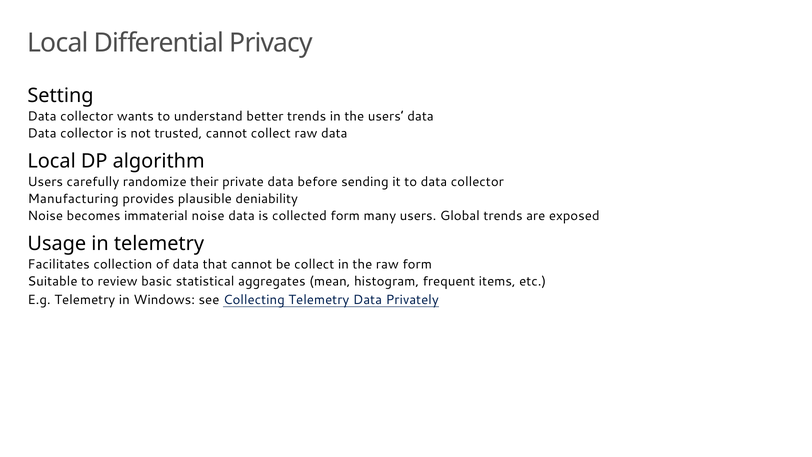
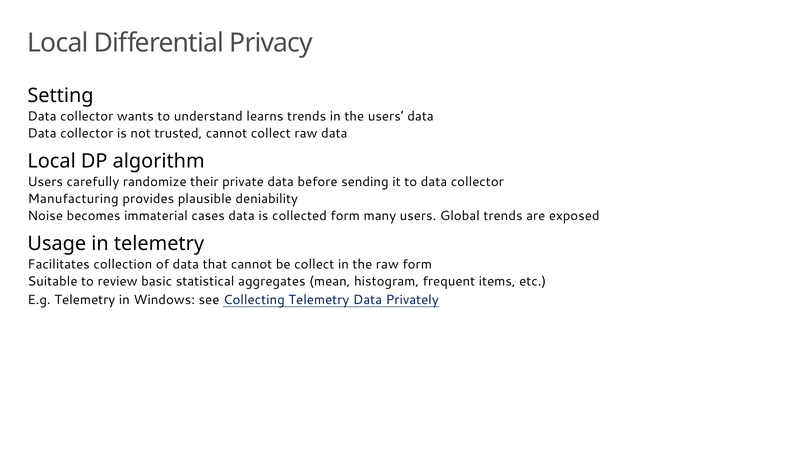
better: better -> learns (265, 116)
immaterial noise: noise -> cases (208, 216)
